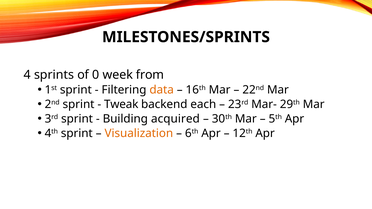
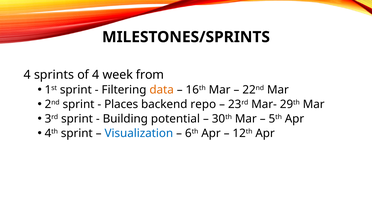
of 0: 0 -> 4 (96, 75)
Tweak: Tweak -> Places (121, 104)
each: each -> repo (203, 104)
acquired: acquired -> potential (175, 119)
Visualization colour: orange -> blue (139, 133)
